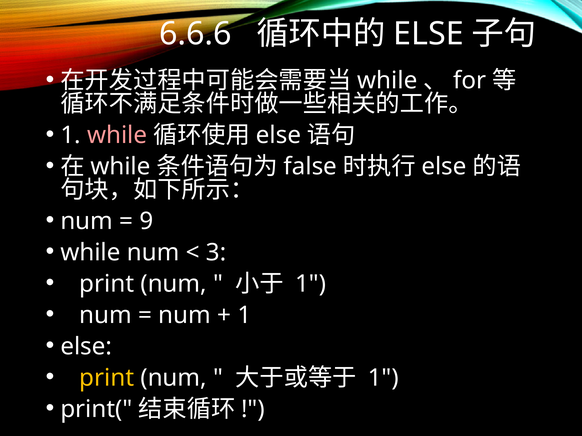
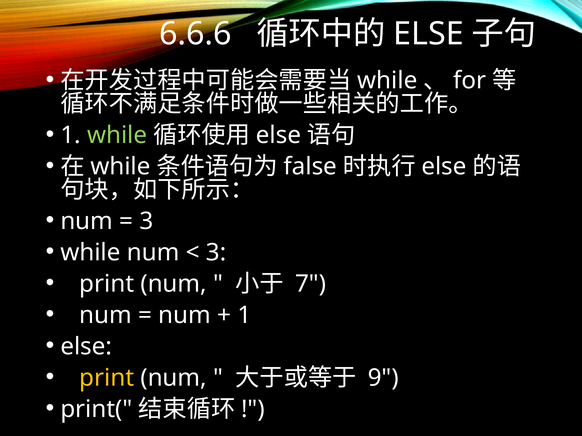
while colour: pink -> light green (117, 135)
9: 9 -> 3 (146, 221)
1: 1 -> 7 (311, 284)
1: 1 -> 9 (383, 378)
